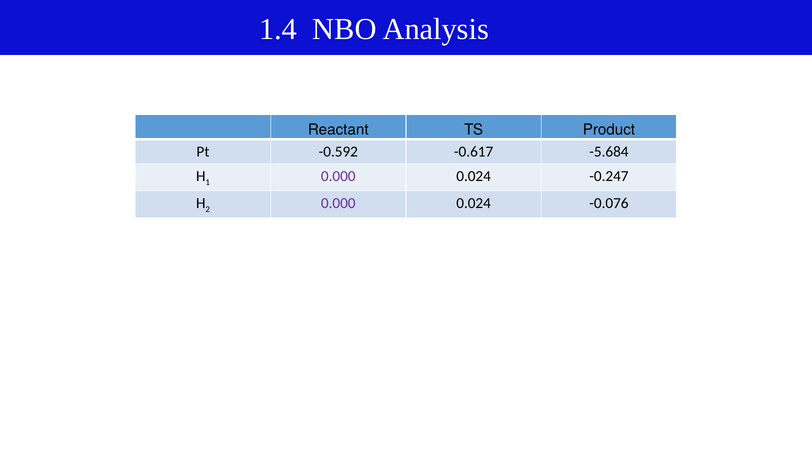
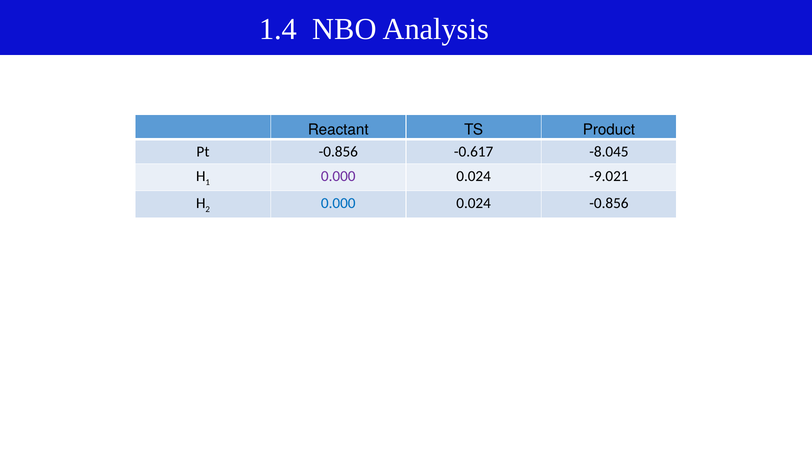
Pt -0.592: -0.592 -> -0.856 (338, 152)
-5.684: -5.684 -> -8.045 (609, 152)
-0.247: -0.247 -> -9.021 (609, 176)
0.000 colour: purple -> blue (338, 203)
0.024 -0.076: -0.076 -> -0.856 (609, 203)
